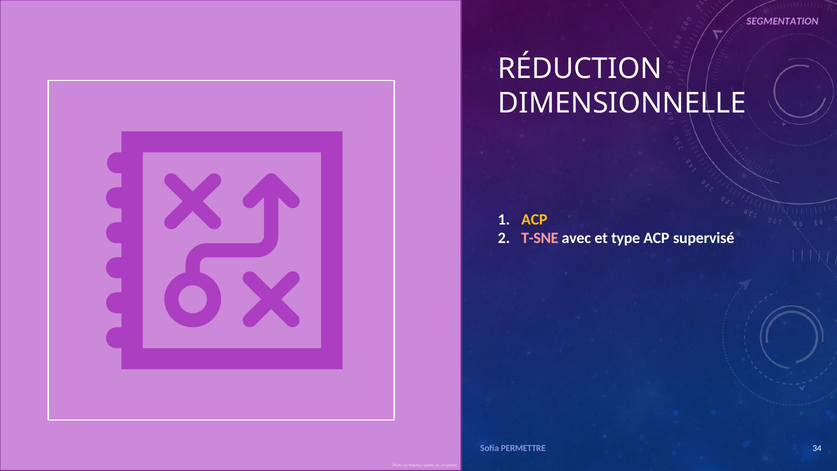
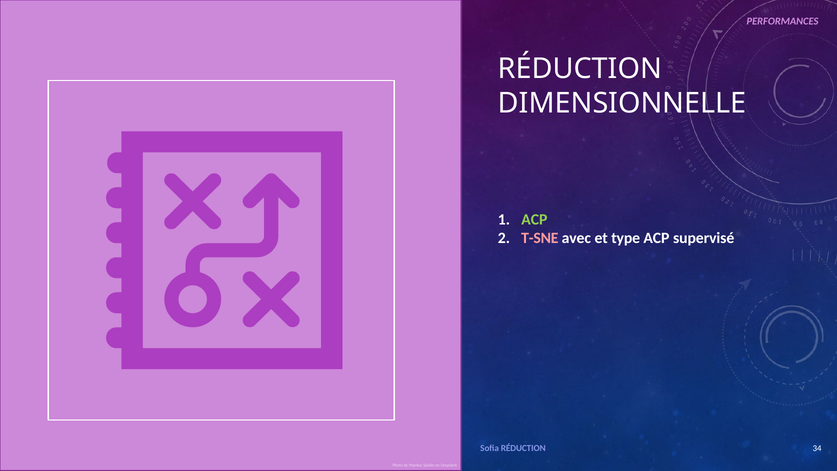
SEGMENTATION: SEGMENTATION -> PERFORMANCES (783, 21)
ACP colour: yellow -> light green (534, 219)
Sofia PERMETTRE: PERMETTRE -> RÉDUCTION (523, 448)
